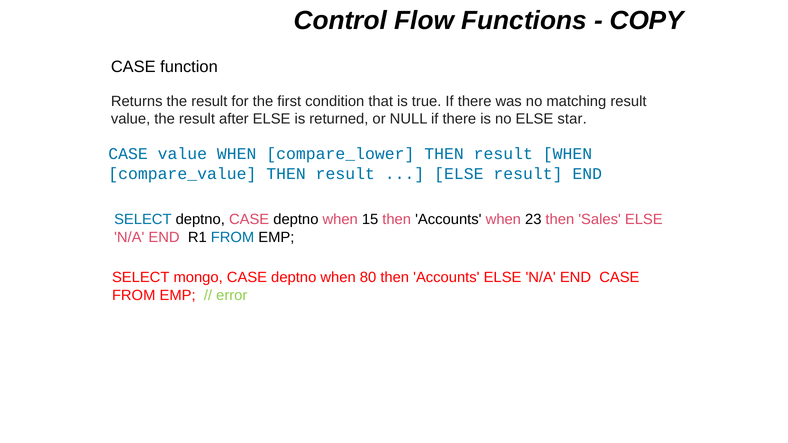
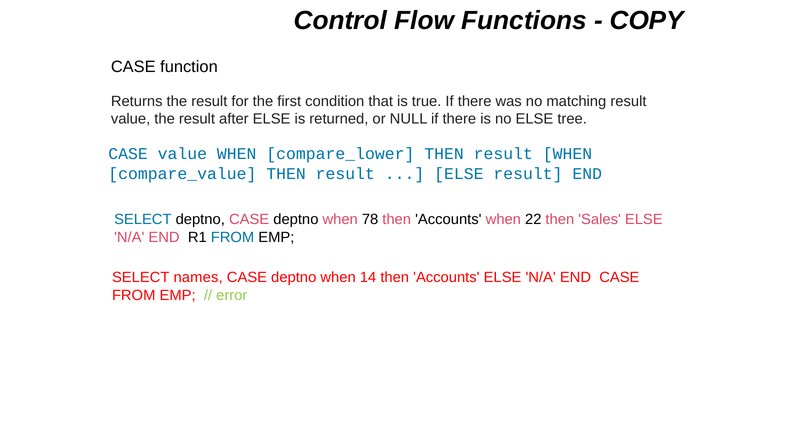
star: star -> tree (572, 119)
15: 15 -> 78 (370, 220)
23: 23 -> 22 (533, 220)
mongo: mongo -> names (198, 278)
80: 80 -> 14 (368, 278)
